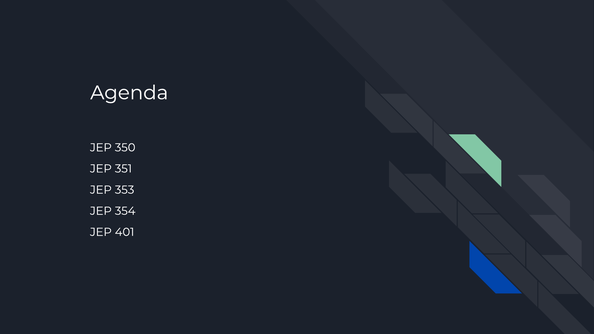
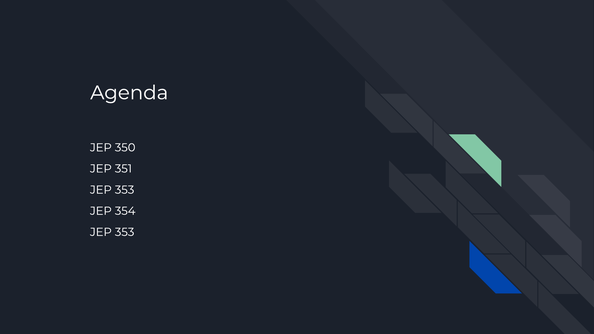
401: 401 -> 353 (125, 232)
